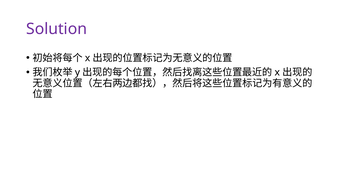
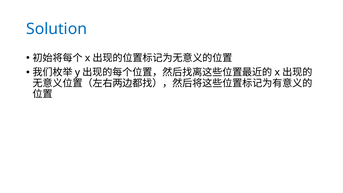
Solution colour: purple -> blue (57, 29)
